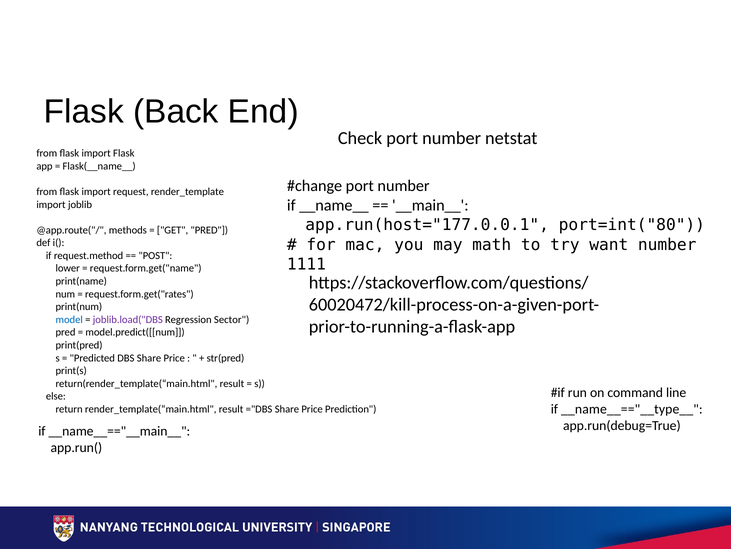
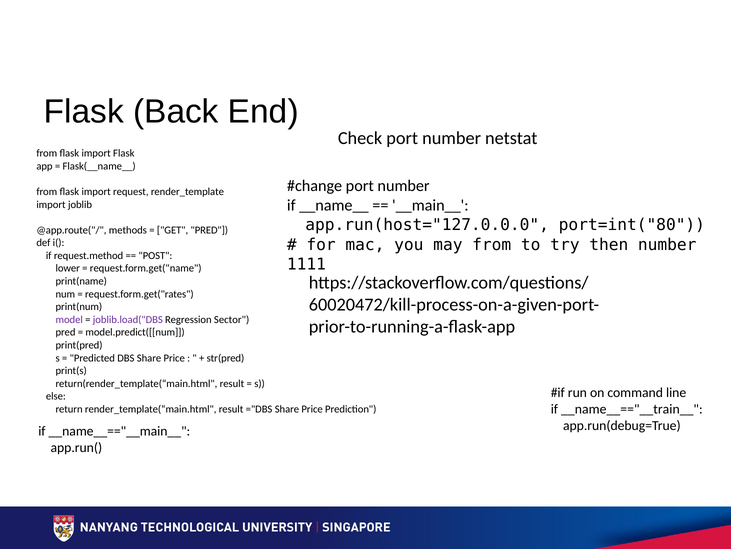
app.run(host="177.0.0.1: app.run(host="177.0.0.1 -> app.run(host="127.0.0.0 (427, 225)
may math: math -> from (492, 244)
want: want -> then (609, 244)
model colour: blue -> purple (69, 319)
__name__=="__type__: __name__=="__type__ -> __name__=="__train__ (632, 409)
